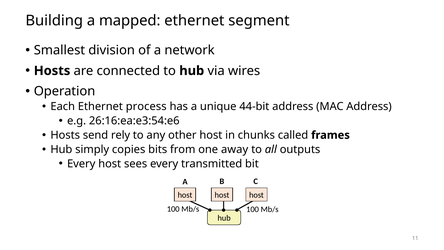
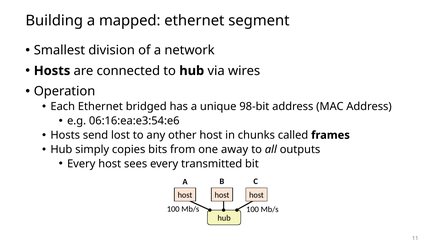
process: process -> bridged (146, 106)
44-bit: 44-bit -> 98-bit (254, 106)
26:16:ea:e3:54:e6: 26:16:ea:e3:54:e6 -> 06:16:ea:e3:54:e6 (134, 121)
rely: rely -> lost (121, 135)
